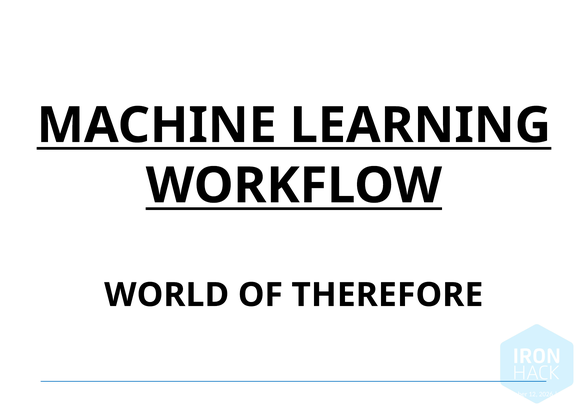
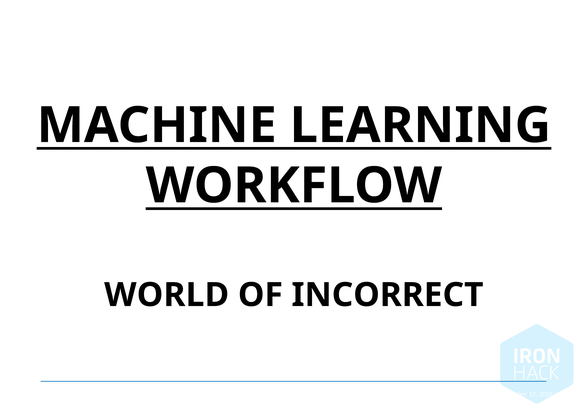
THEREFORE: THEREFORE -> INCORRECT (387, 295)
